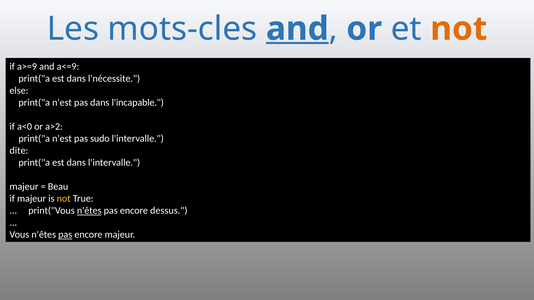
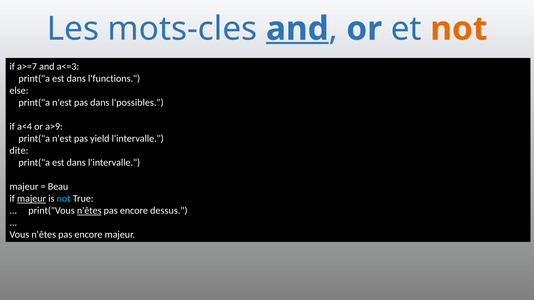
a>=9: a>=9 -> a>=7 (27, 67)
a<=9: a<=9 -> a<=3 (68, 67)
l'nécessite: l'nécessite -> l'functions (114, 79)
l'incapable: l'incapable -> l'possibles (138, 103)
a<0: a<0 -> a<4 (25, 127)
a>2: a>2 -> a>9 (54, 127)
sudo: sudo -> yield (100, 139)
majeur underline: none -> present (32, 199)
not colour: yellow -> light blue (64, 199)
pas underline: present -> none (65, 235)
